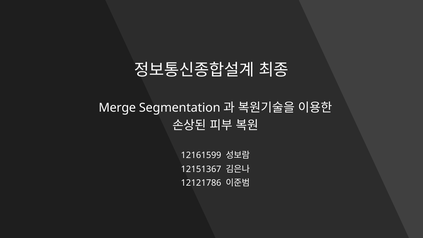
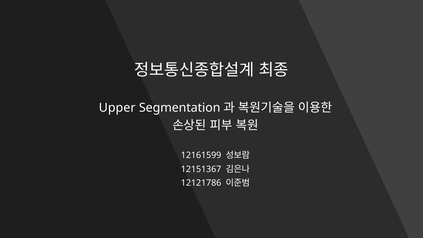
Merge: Merge -> Upper (117, 108)
